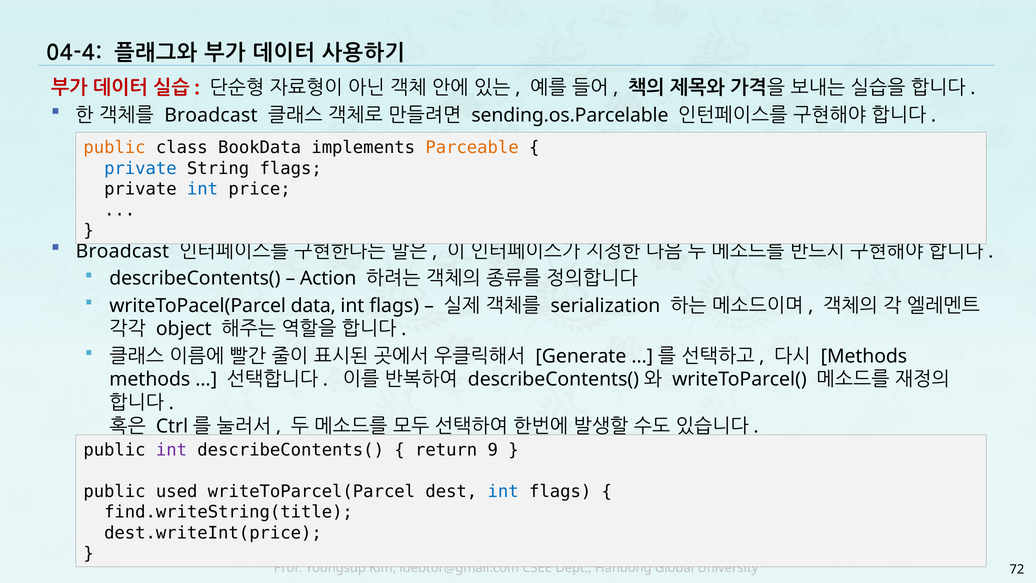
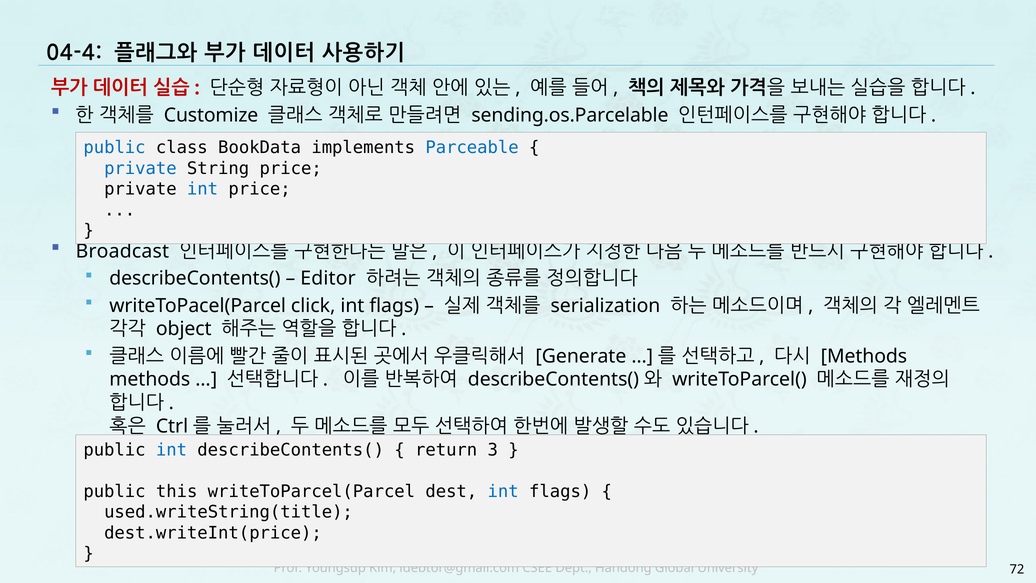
Broadcast: Broadcast -> Customize (211, 115)
public colour: orange -> blue (115, 148)
Parceable colour: orange -> blue (472, 148)
String flags: flags -> price (291, 168)
Action: Action -> Editor (328, 278)
data: data -> click (313, 305)
int colour: purple -> blue (171, 450)
9: 9 -> 3 (493, 450)
used: used -> this (177, 491)
find.writeString(title: find.writeString(title -> used.writeString(title (229, 512)
